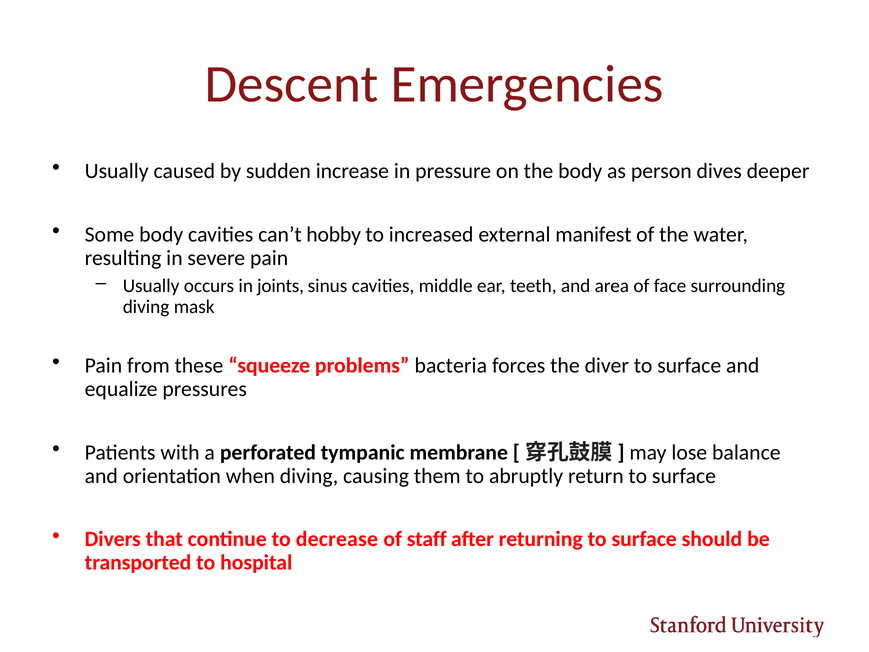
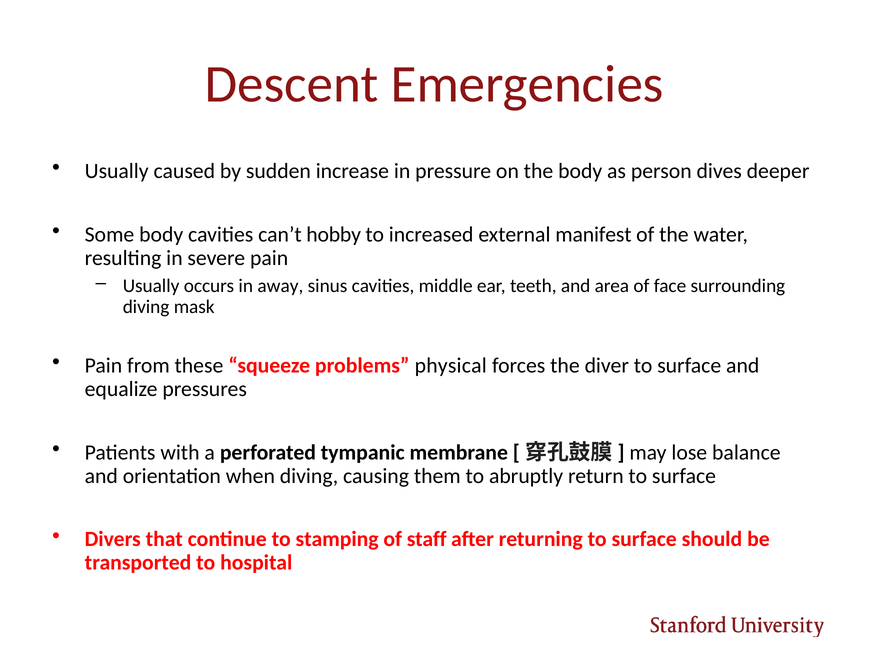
joints: joints -> away (280, 286)
bacteria: bacteria -> physical (451, 365)
decrease: decrease -> stamping (337, 539)
